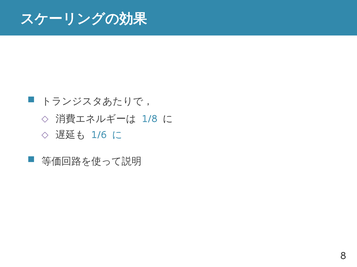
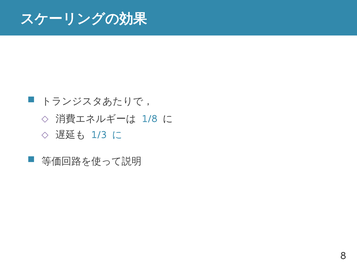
1/6: 1/6 -> 1/3 (99, 135)
